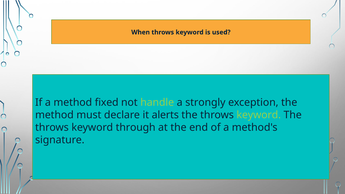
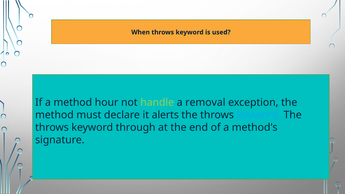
ﬁxed: ﬁxed -> hour (107, 103)
strongly: strongly -> removal (205, 103)
keyword colour: light green -> light blue (259, 115)
